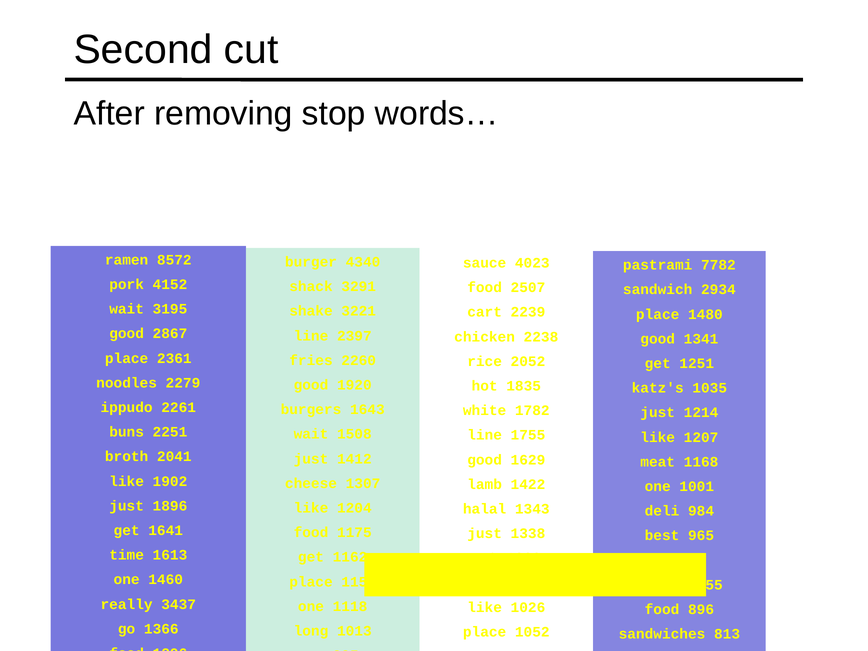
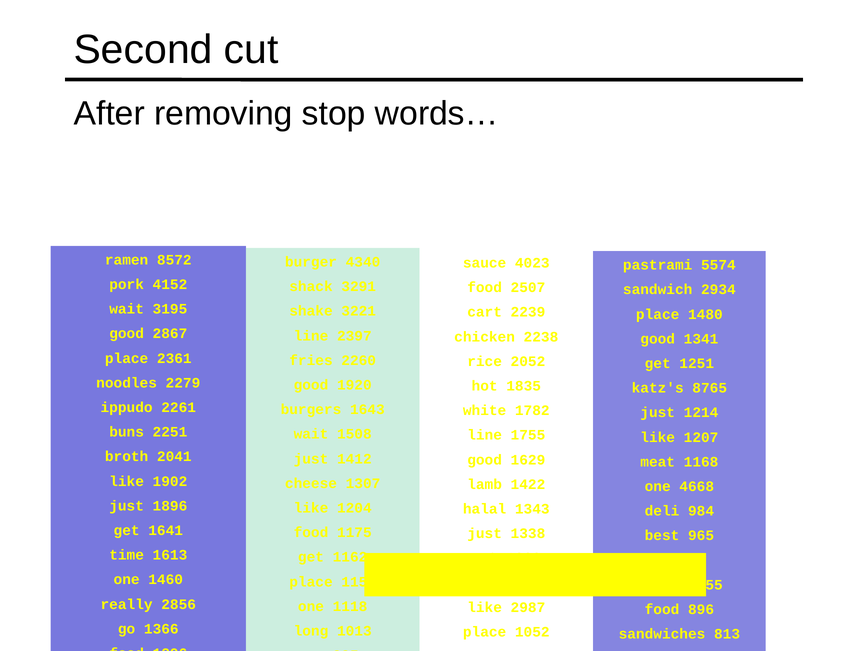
7782: 7782 -> 5574 (718, 265)
1035: 1035 -> 8765 (710, 388)
1001: 1001 -> 4668 (697, 486)
3437: 3437 -> 2856 (179, 604)
1026: 1026 -> 2987 (528, 607)
